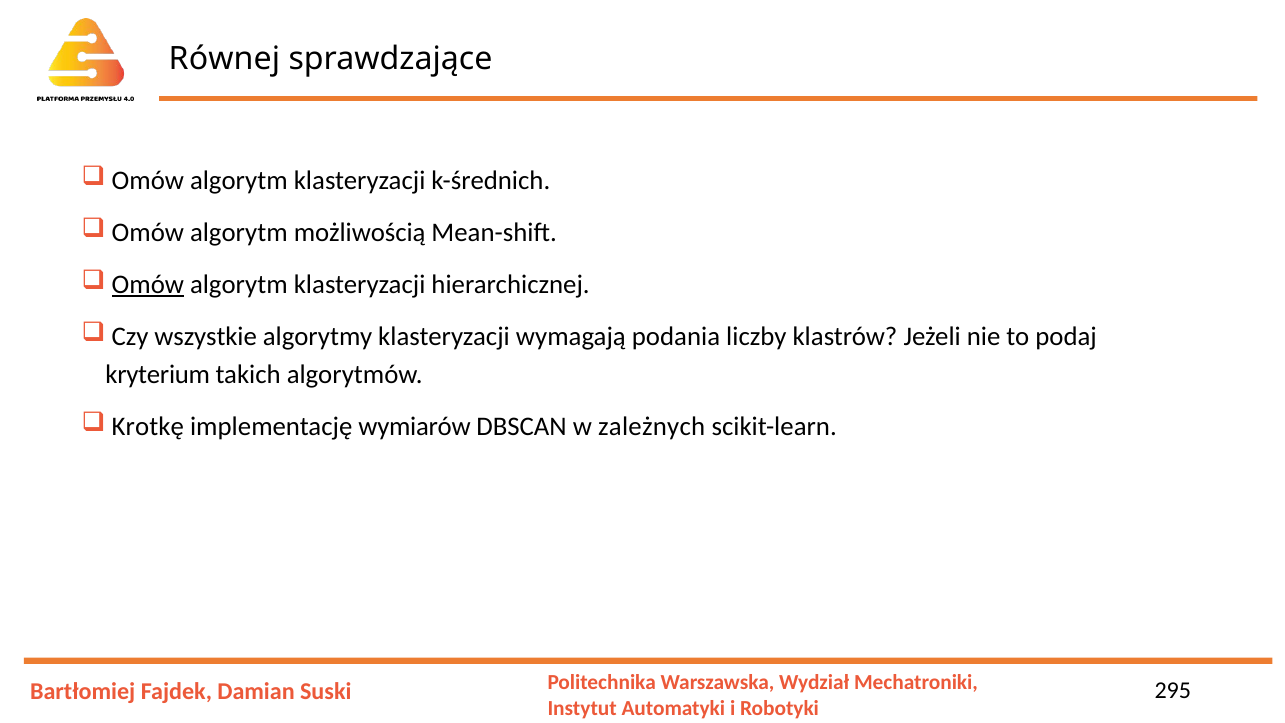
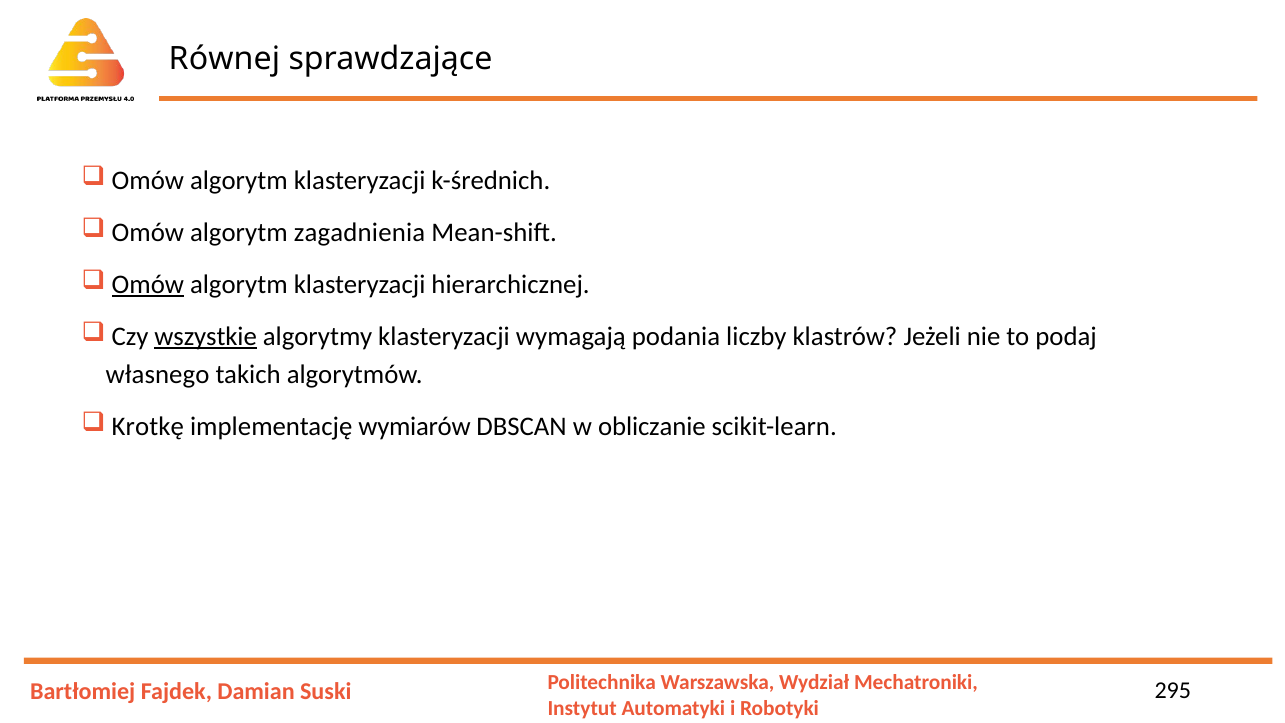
możliwością: możliwością -> zagadnienia (359, 233)
wszystkie underline: none -> present (206, 336)
kryterium: kryterium -> własnego (158, 375)
zależnych: zależnych -> obliczanie (652, 427)
